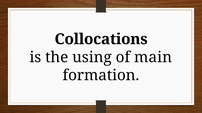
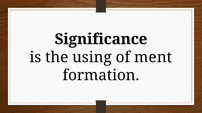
Collocations: Collocations -> Significance (101, 39)
main: main -> ment (153, 58)
